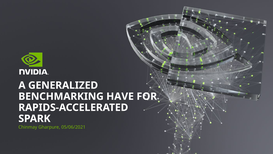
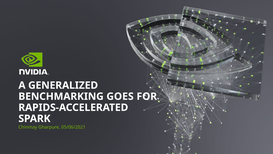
HAVE: HAVE -> GOES (120, 96)
